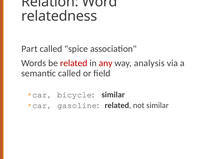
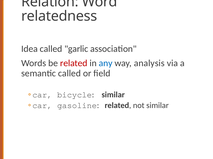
Part: Part -> Idea (30, 49)
spice: spice -> garlic (76, 49)
any colour: red -> blue (106, 63)
